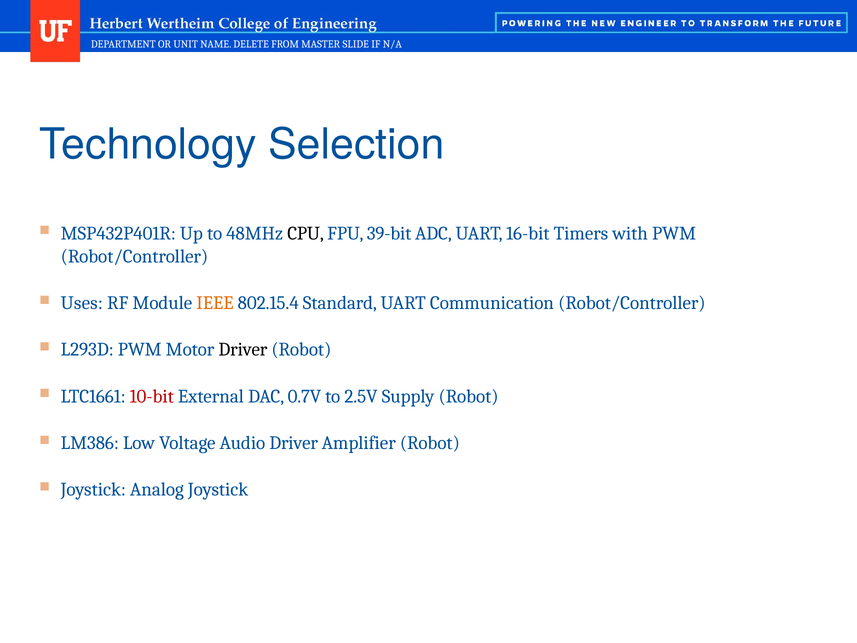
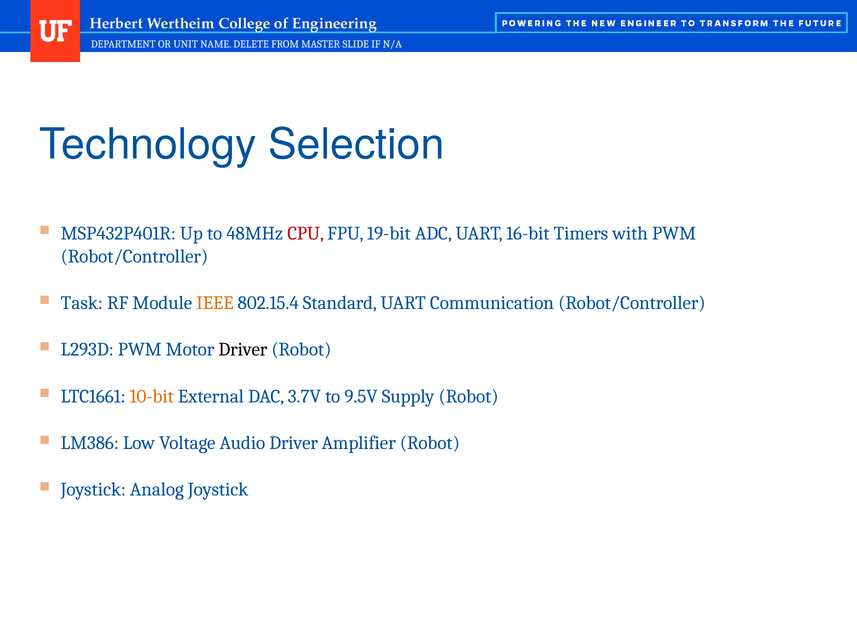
CPU colour: black -> red (306, 233)
39-bit: 39-bit -> 19-bit (389, 233)
Uses: Uses -> Task (82, 303)
10-bit colour: red -> orange (152, 396)
0.7V: 0.7V -> 3.7V (304, 396)
2.5V: 2.5V -> 9.5V (361, 396)
